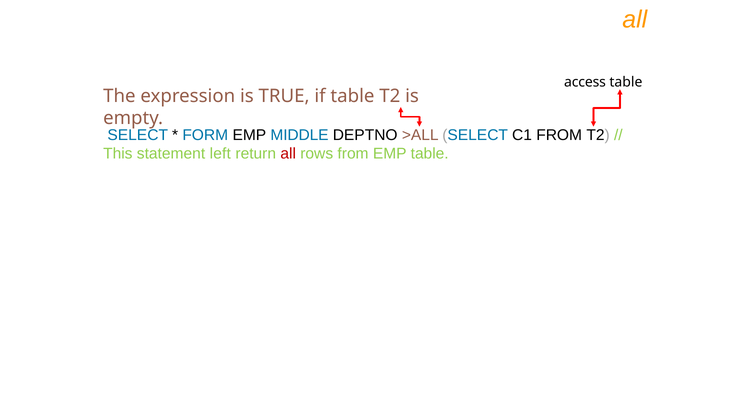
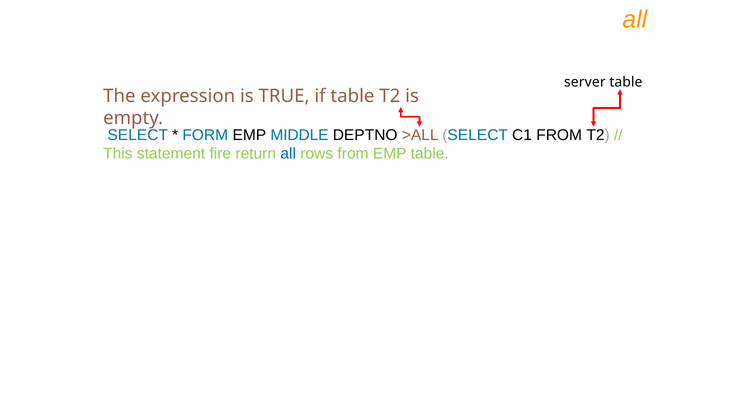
access: access -> server (585, 82)
left: left -> fire (220, 154)
all colour: red -> blue (288, 154)
